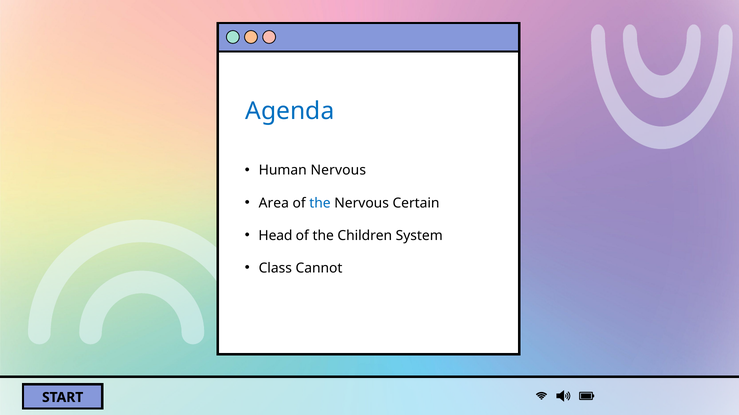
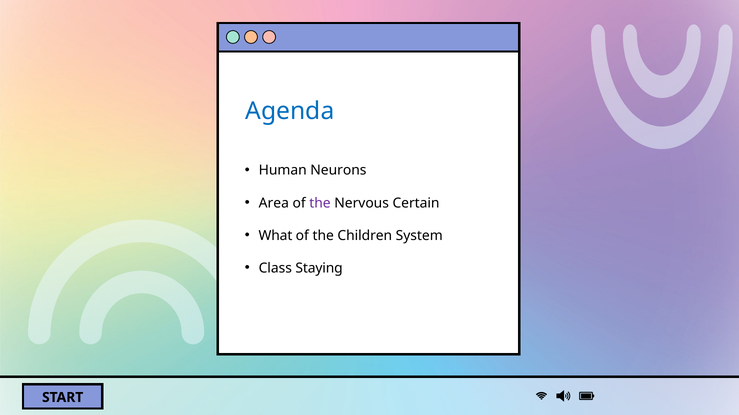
Human Nervous: Nervous -> Neurons (338, 171)
the colour: blue -> purple (320, 203)
Head: Head -> What (275, 236)
Cannot: Cannot -> Staying (319, 269)
